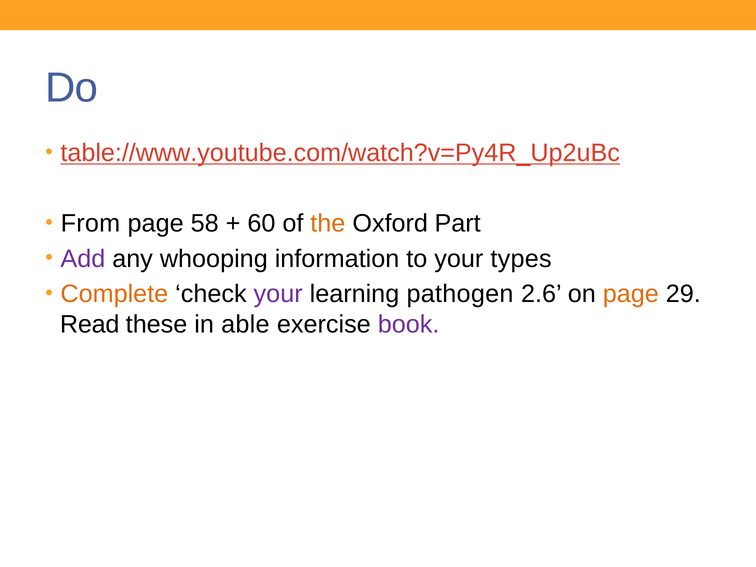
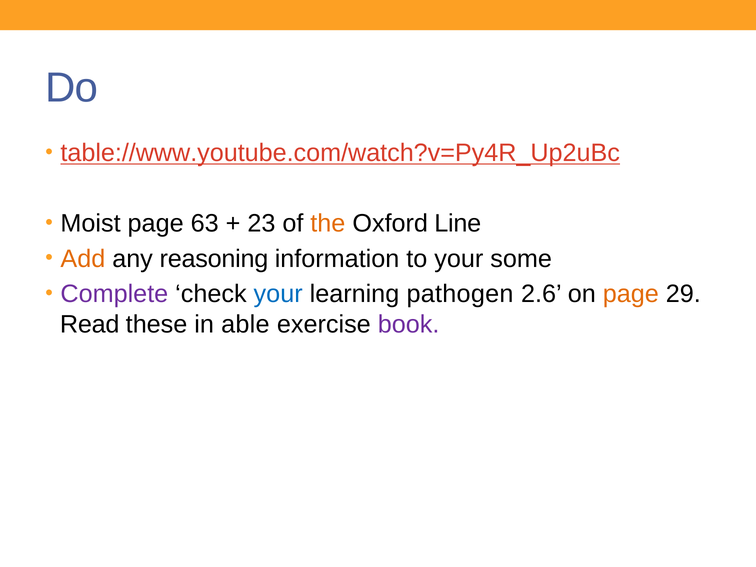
From: From -> Moist (91, 224)
58: 58 -> 63 (205, 224)
60: 60 -> 23 (261, 224)
Part: Part -> Line (458, 224)
Add colour: purple -> orange (83, 259)
whooping: whooping -> reasoning (214, 259)
types: types -> some (521, 259)
Complete colour: orange -> purple (114, 294)
your colour: purple -> blue (278, 294)
